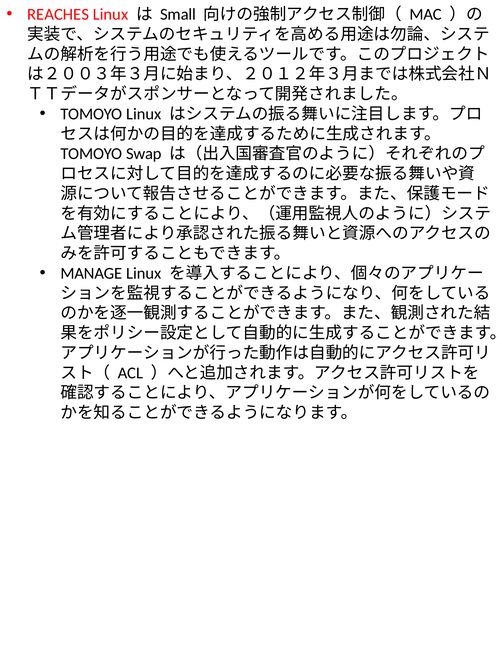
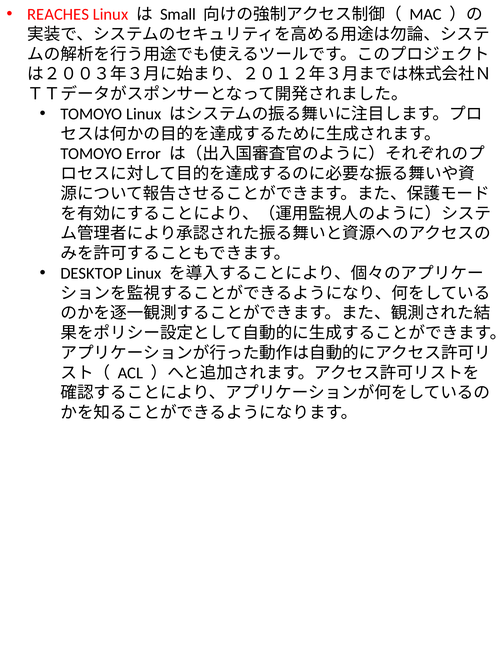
Swap: Swap -> Error (144, 154)
MANAGE: MANAGE -> DESKTOP (91, 273)
